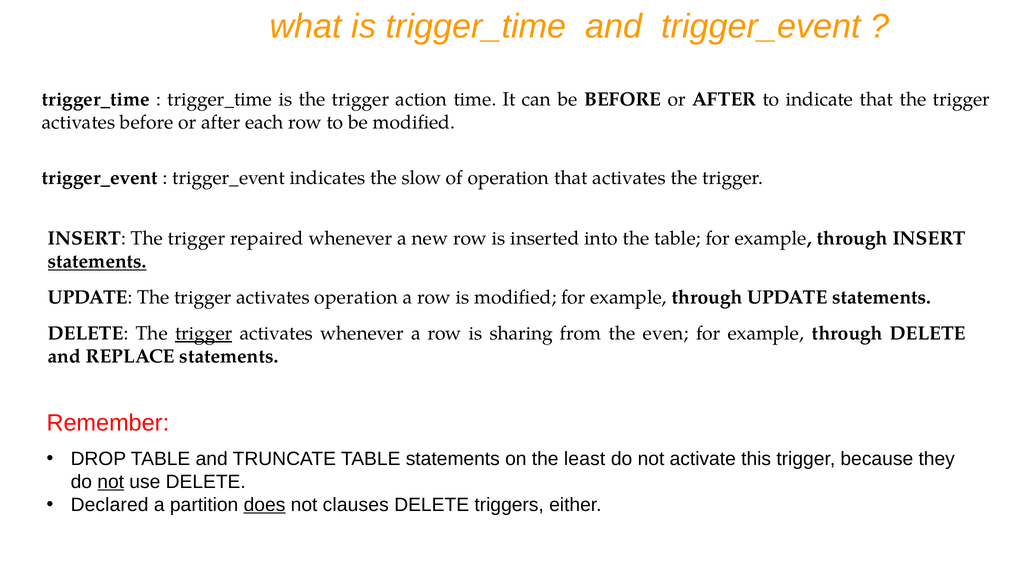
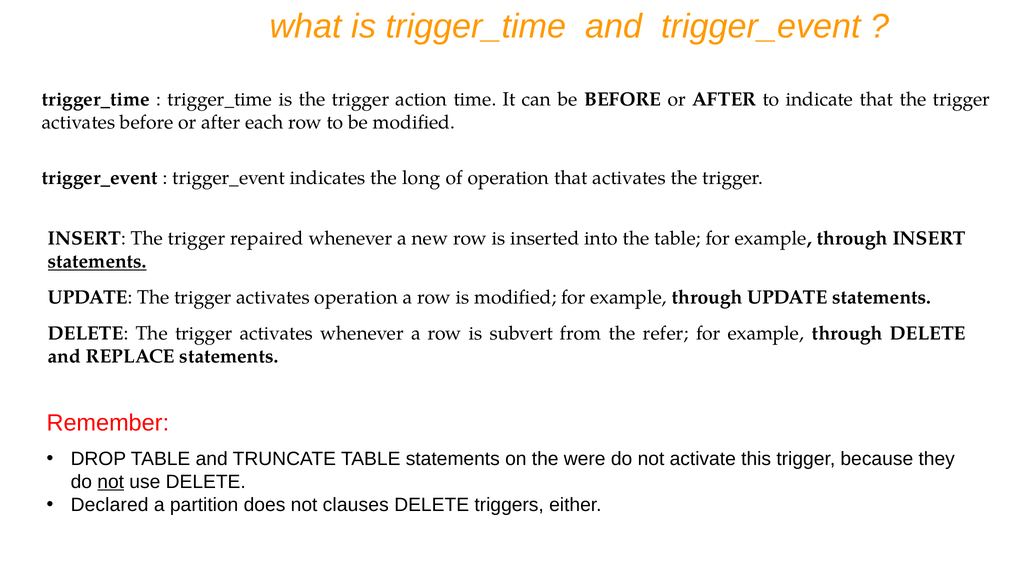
slow: slow -> long (421, 178)
trigger underline: present -> none (204, 334)
sharing: sharing -> subvert (521, 334)
even: even -> refer (666, 334)
least: least -> were (585, 459)
does underline: present -> none (265, 505)
